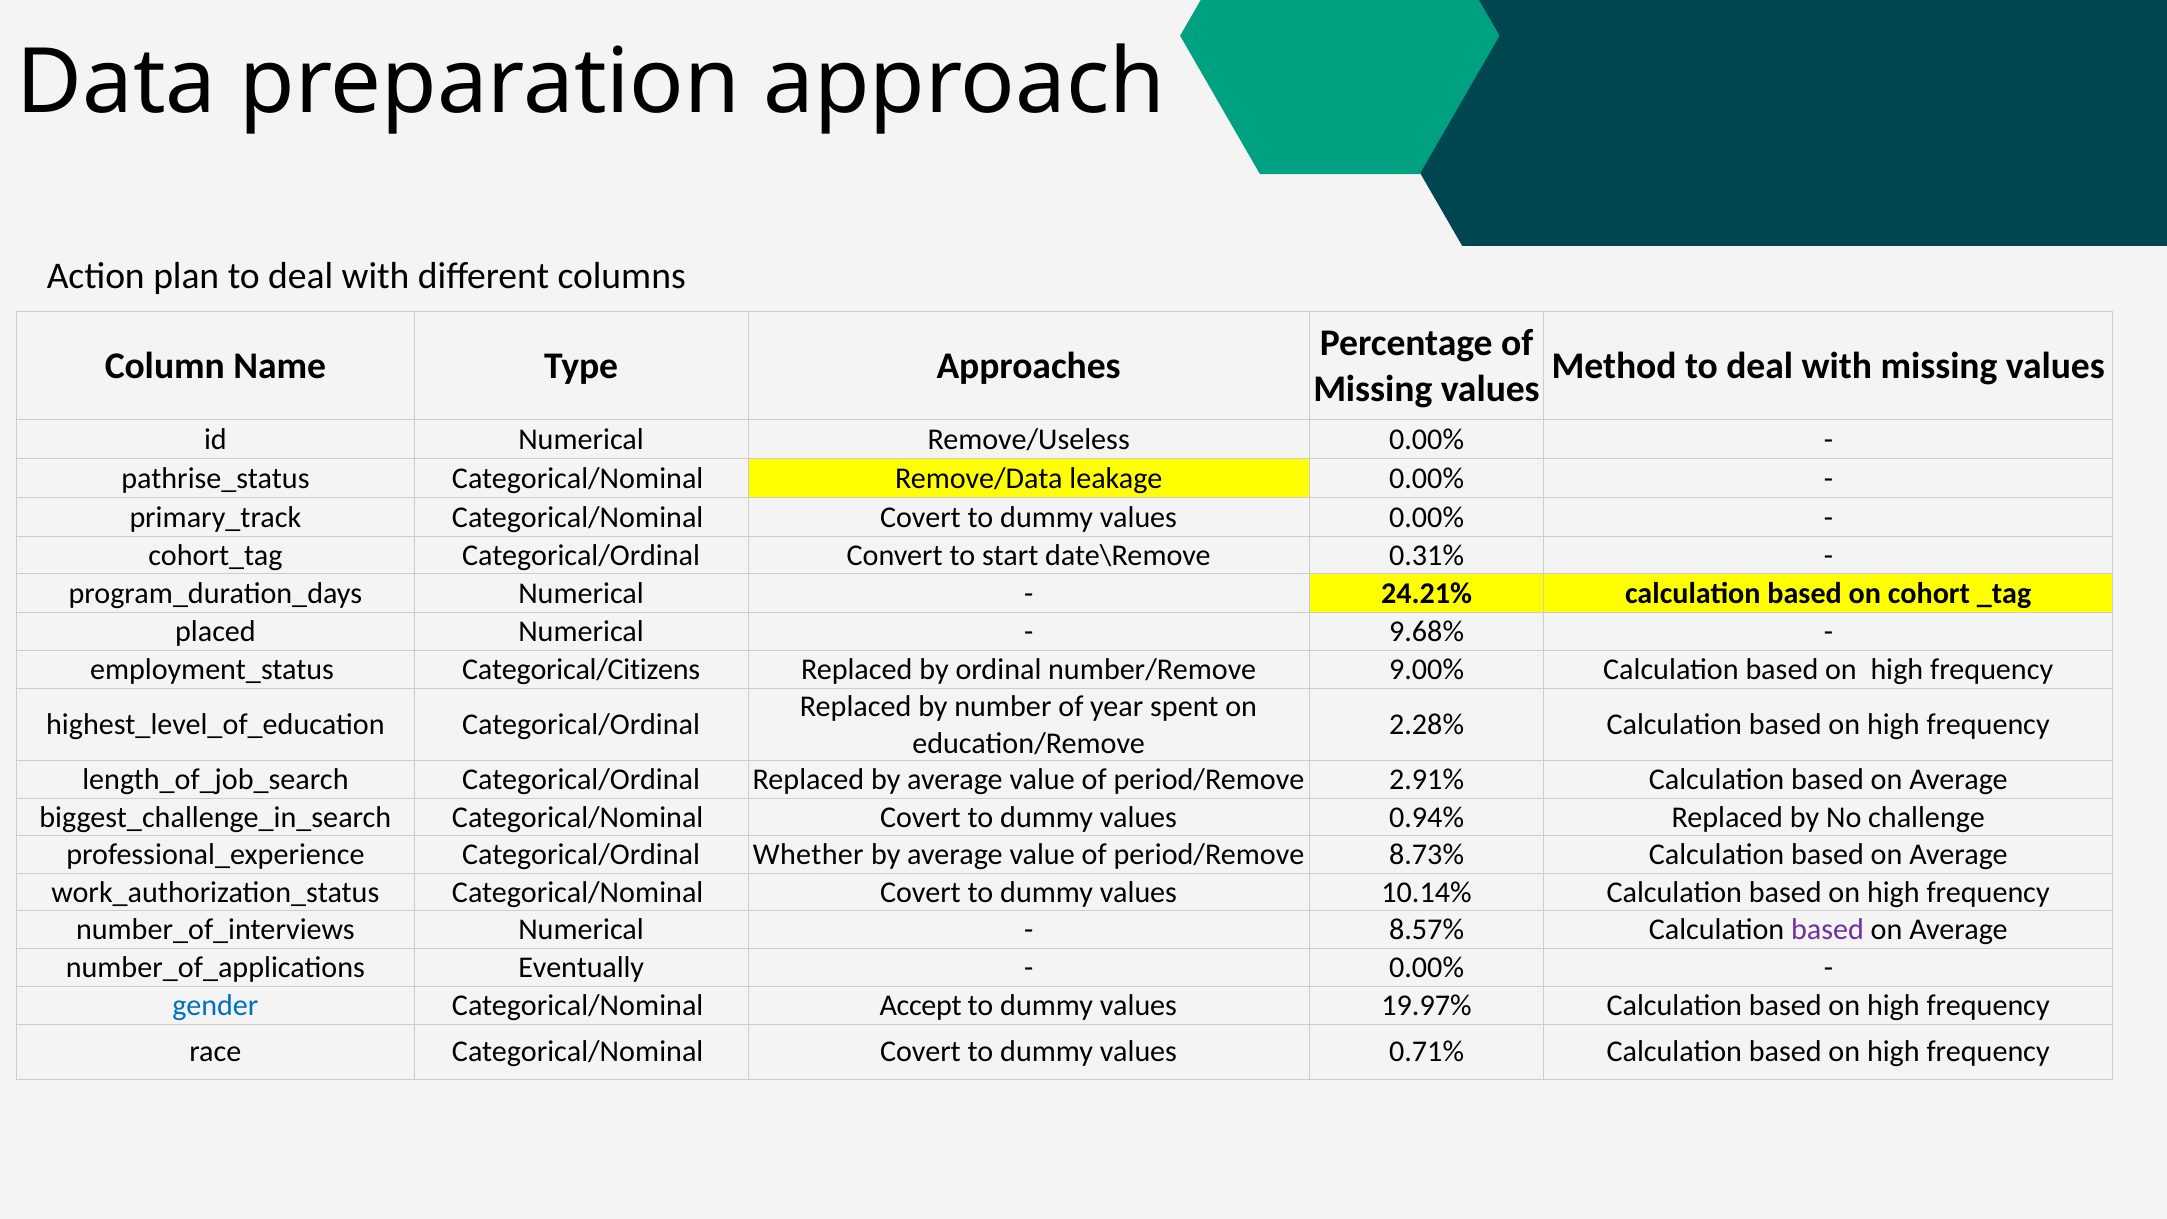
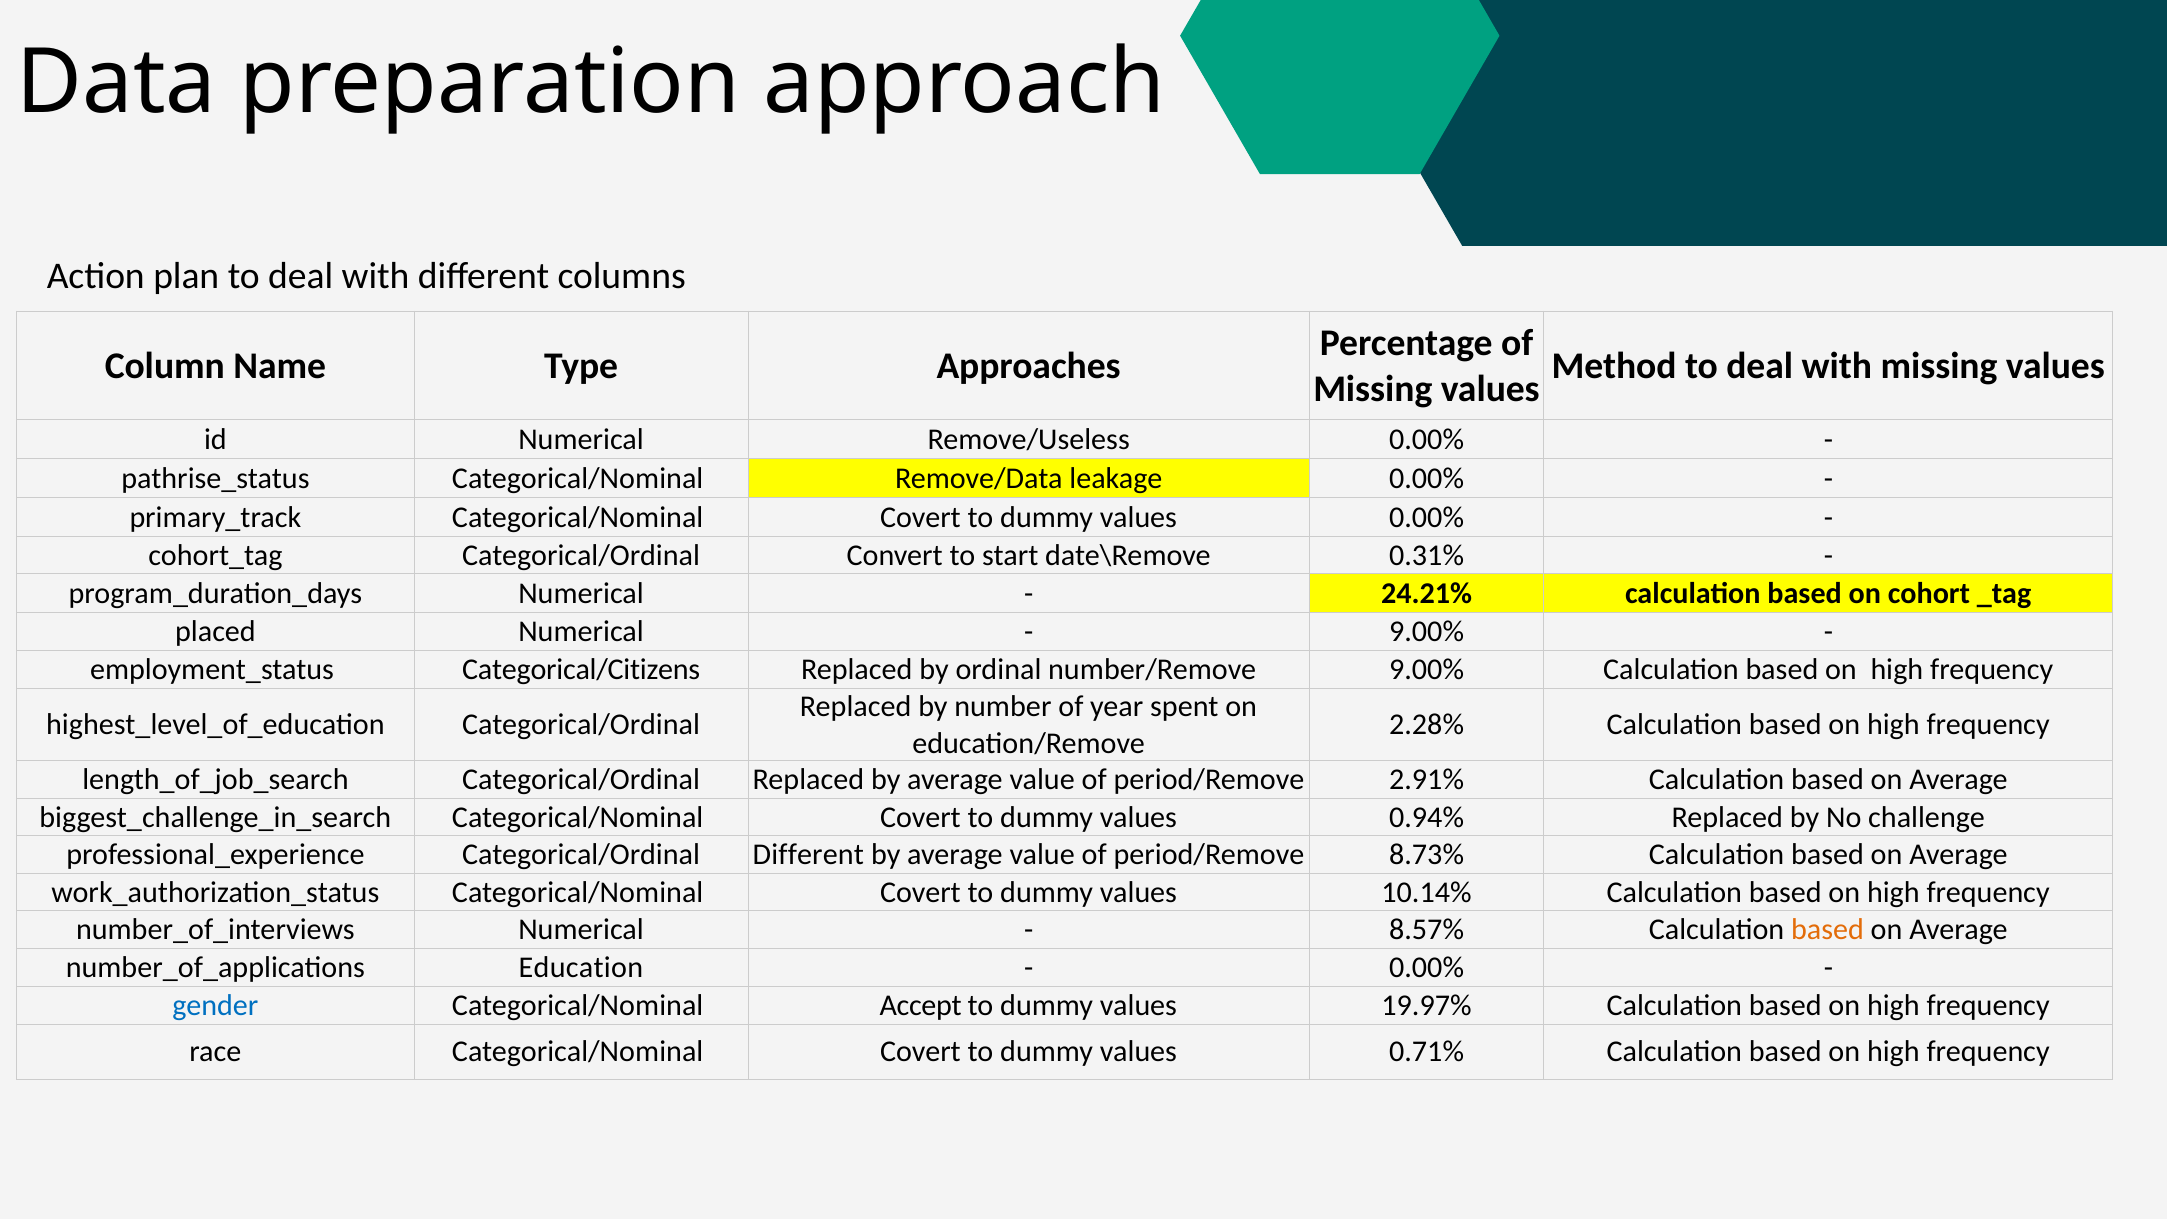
9.68%: 9.68% -> 9.00% (1427, 632)
Categorical/Ordinal Whether: Whether -> Different (808, 855)
based colour: purple -> orange (1828, 930)
Eventually: Eventually -> Education (581, 968)
